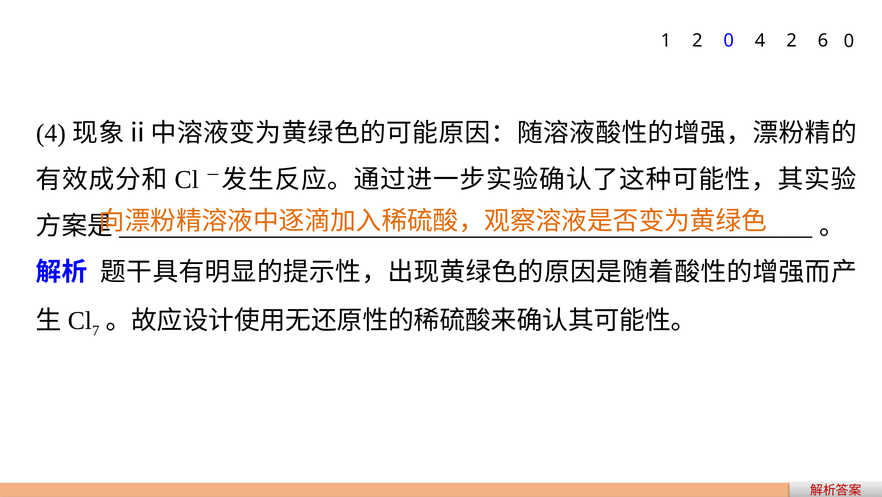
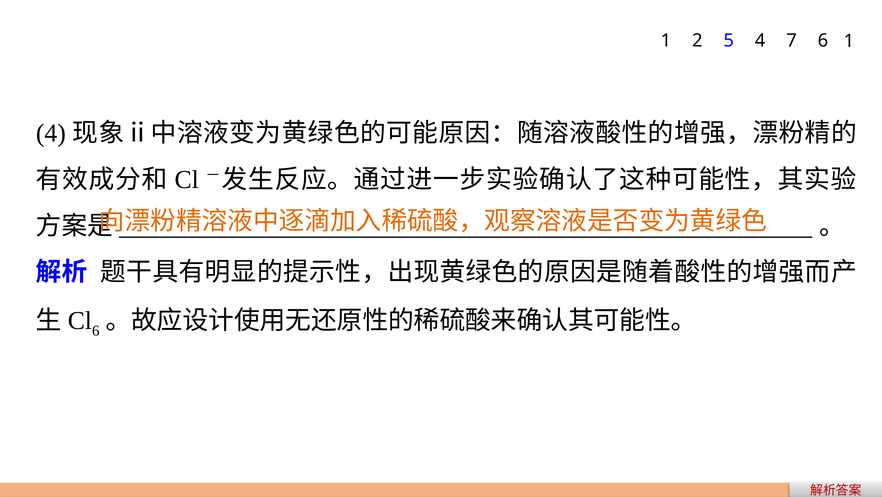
2 0: 0 -> 5 (729, 41)
4 2: 2 -> 7 (792, 41)
6 0: 0 -> 1 (849, 41)
7: 7 -> 6 (96, 330)
